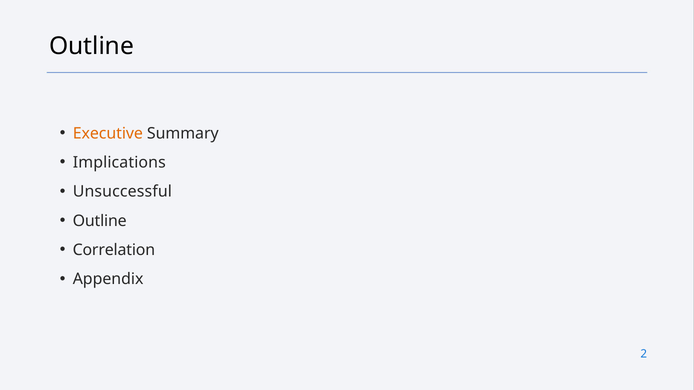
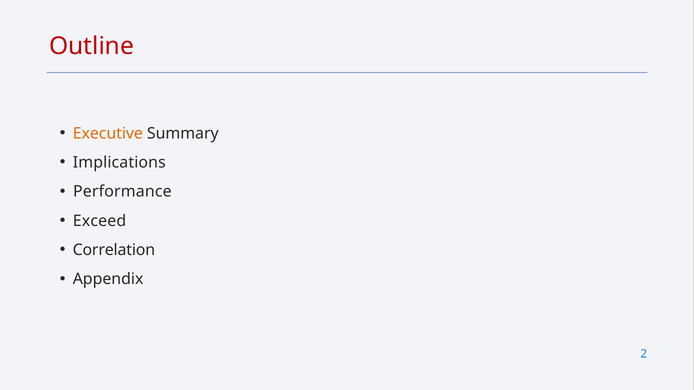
Outline colour: black -> red (91, 46)
Unsuccessful: Unsuccessful -> Performance (122, 192)
Outline: Outline -> Exceed (100, 221)
